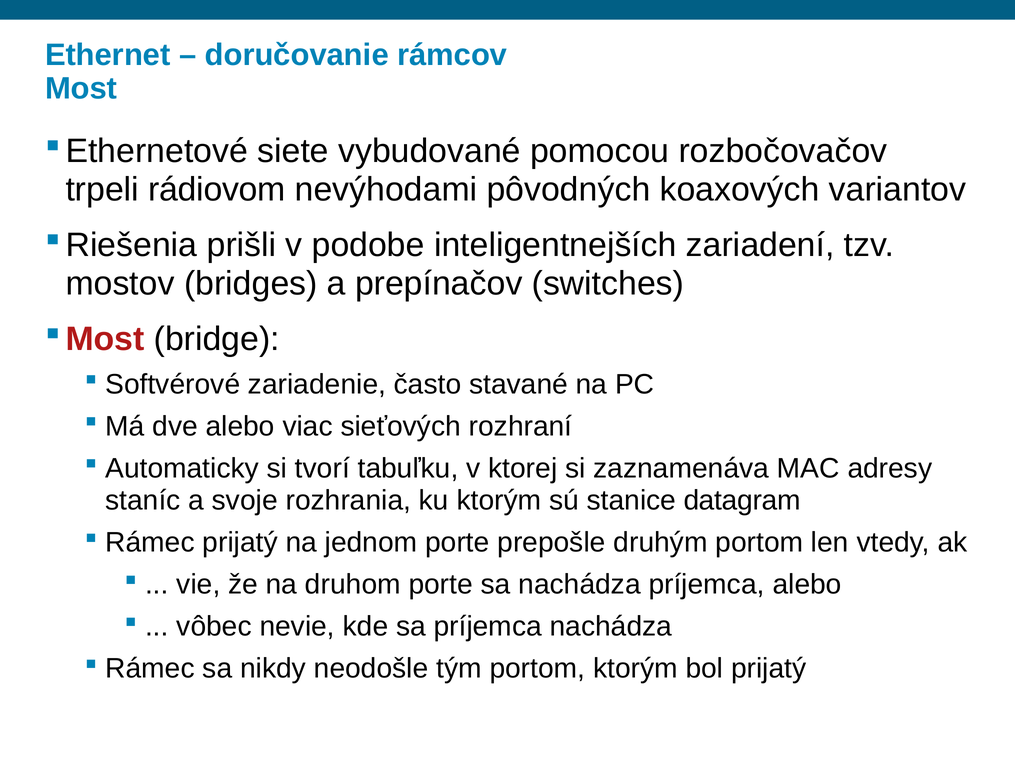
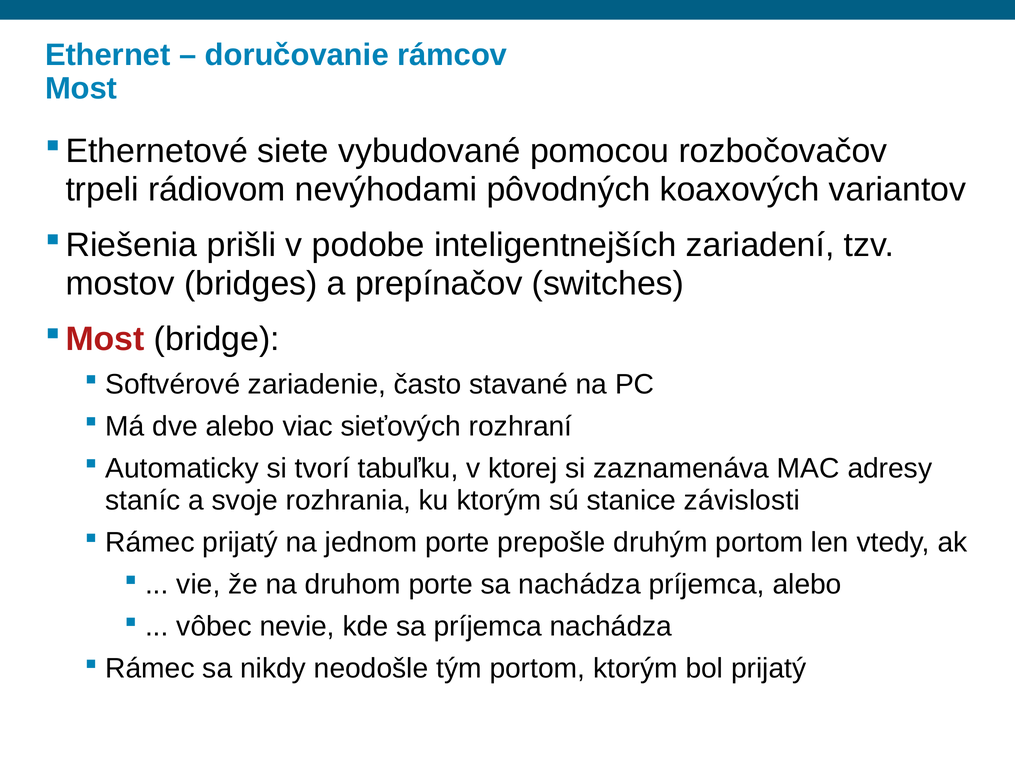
datagram: datagram -> závislosti (742, 501)
